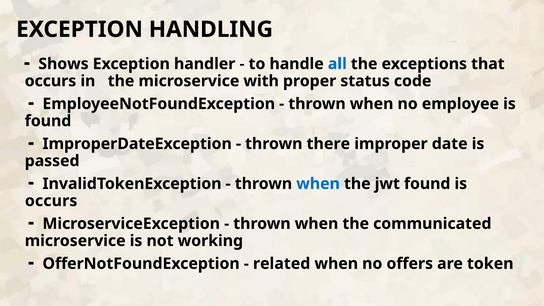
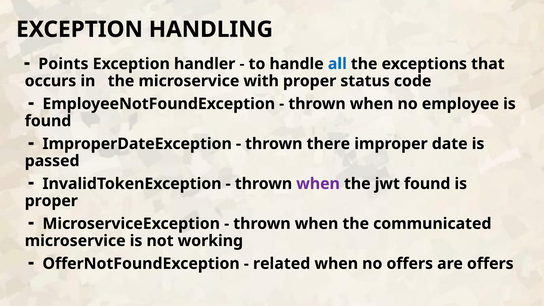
Shows: Shows -> Points (63, 64)
when colour: blue -> purple (318, 184)
occurs: occurs -> proper (51, 201)
are token: token -> offers (490, 264)
